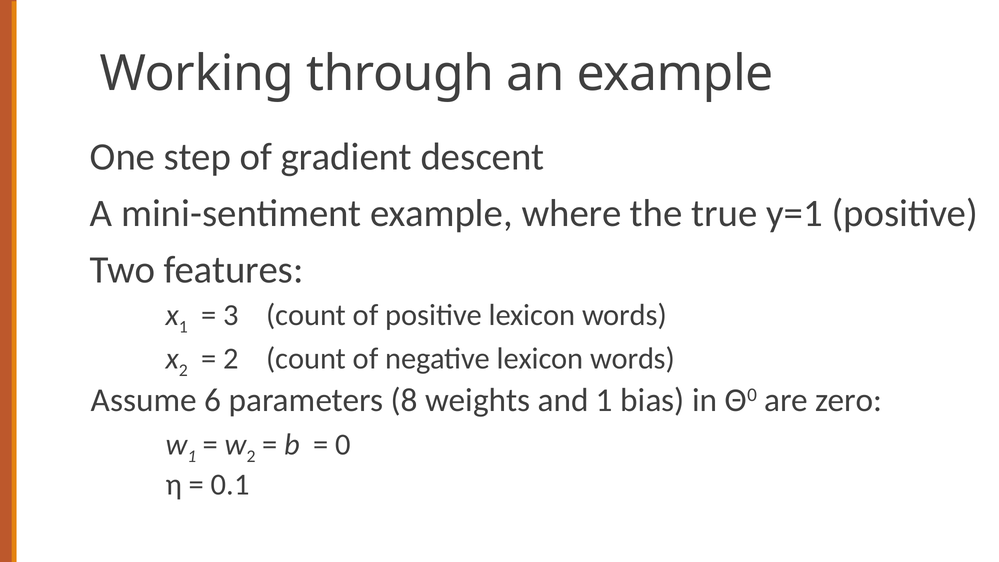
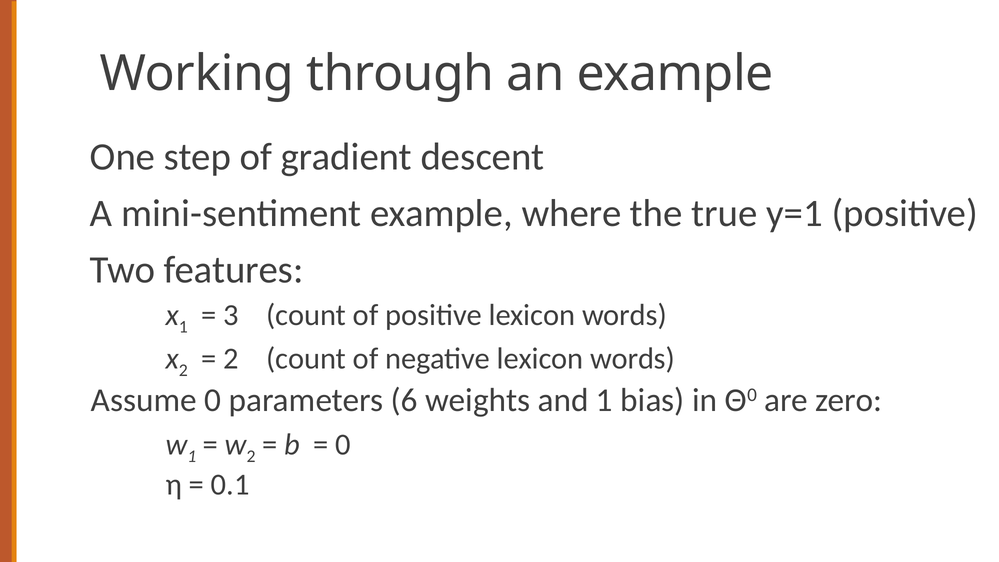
Assume 6: 6 -> 0 (213, 400)
8: 8 -> 6 (404, 400)
